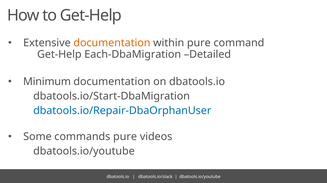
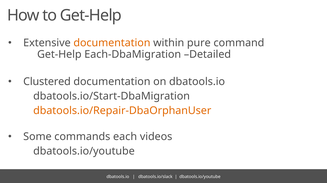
Minimum: Minimum -> Clustered (47, 82)
dbatools.io/Repair-DbaOrphanUser colour: blue -> orange (122, 111)
commands pure: pure -> each (125, 137)
